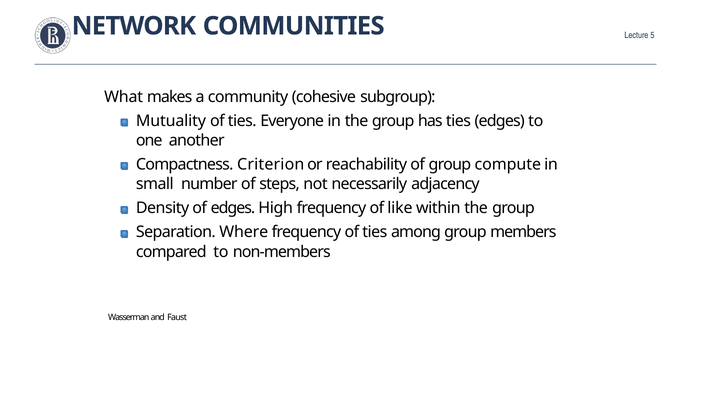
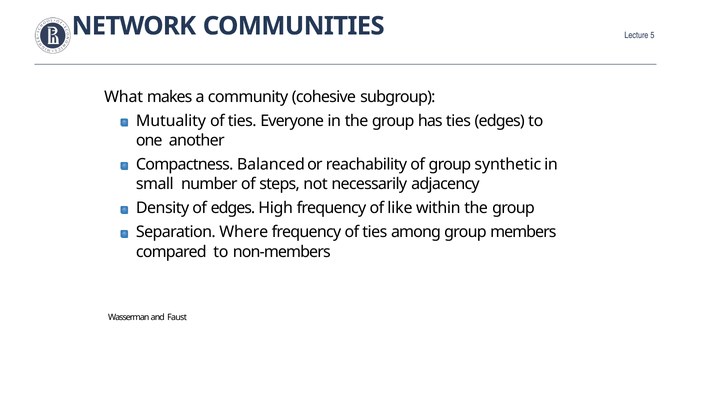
Criterion: Criterion -> Balanced (271, 164)
compute: compute -> synthetic (508, 164)
